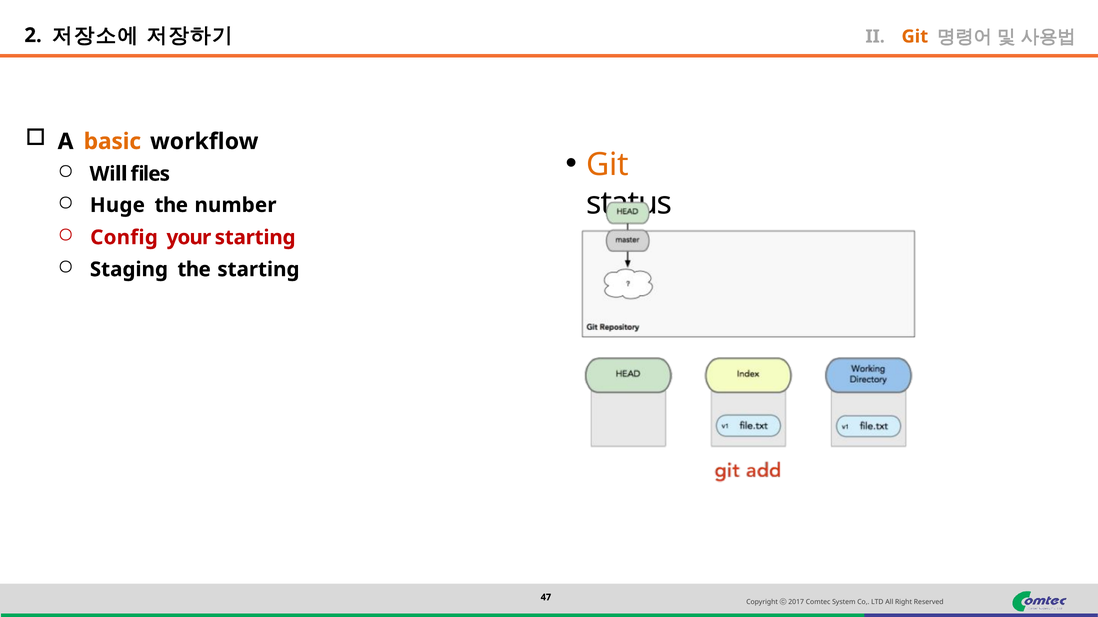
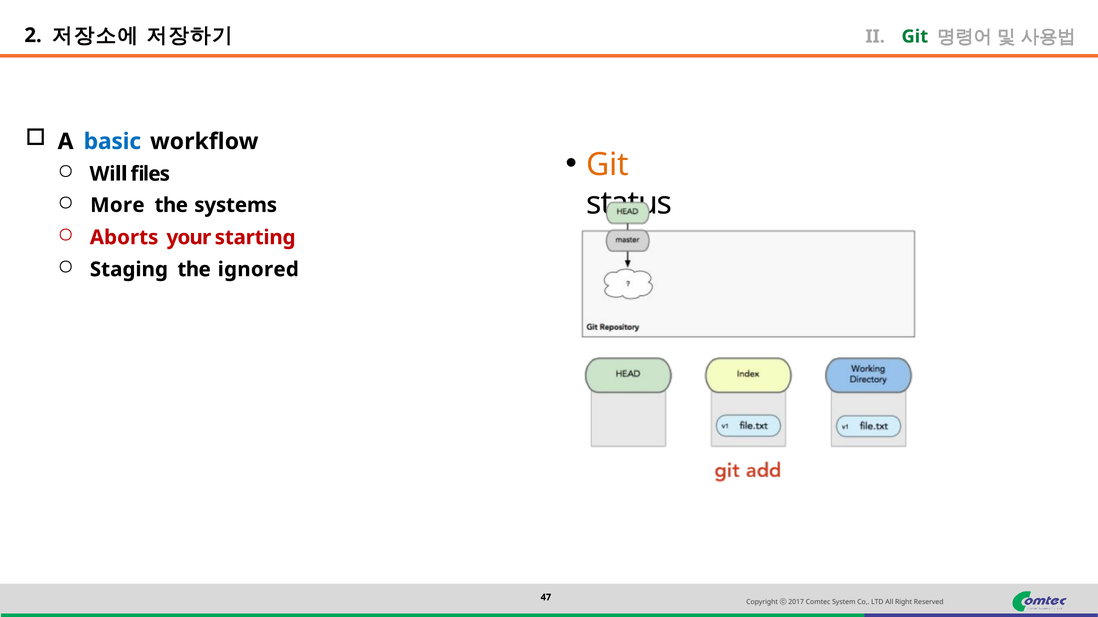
Git colour: orange -> green (915, 37)
basic colour: orange -> blue (112, 142)
Huge: Huge -> More (117, 205)
number: number -> systems (236, 205)
Config: Config -> Aborts (124, 238)
the starting: starting -> ignored (258, 270)
